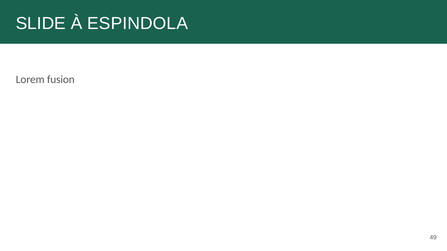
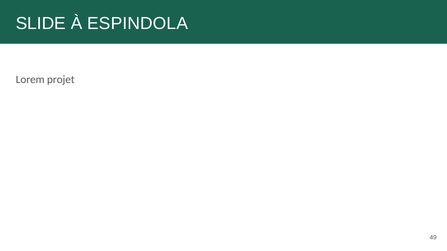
fusion: fusion -> projet (61, 80)
